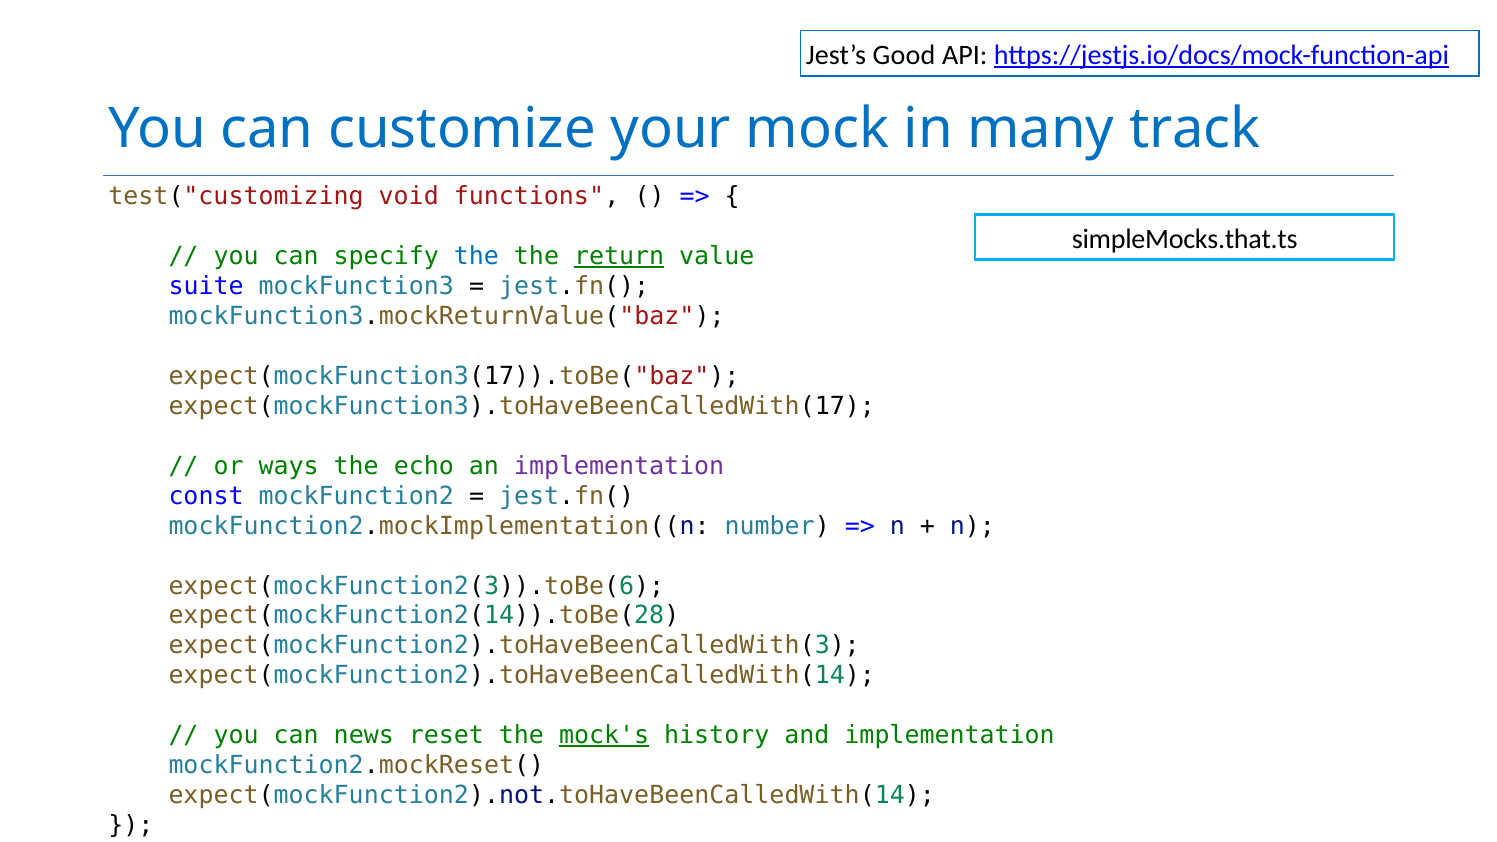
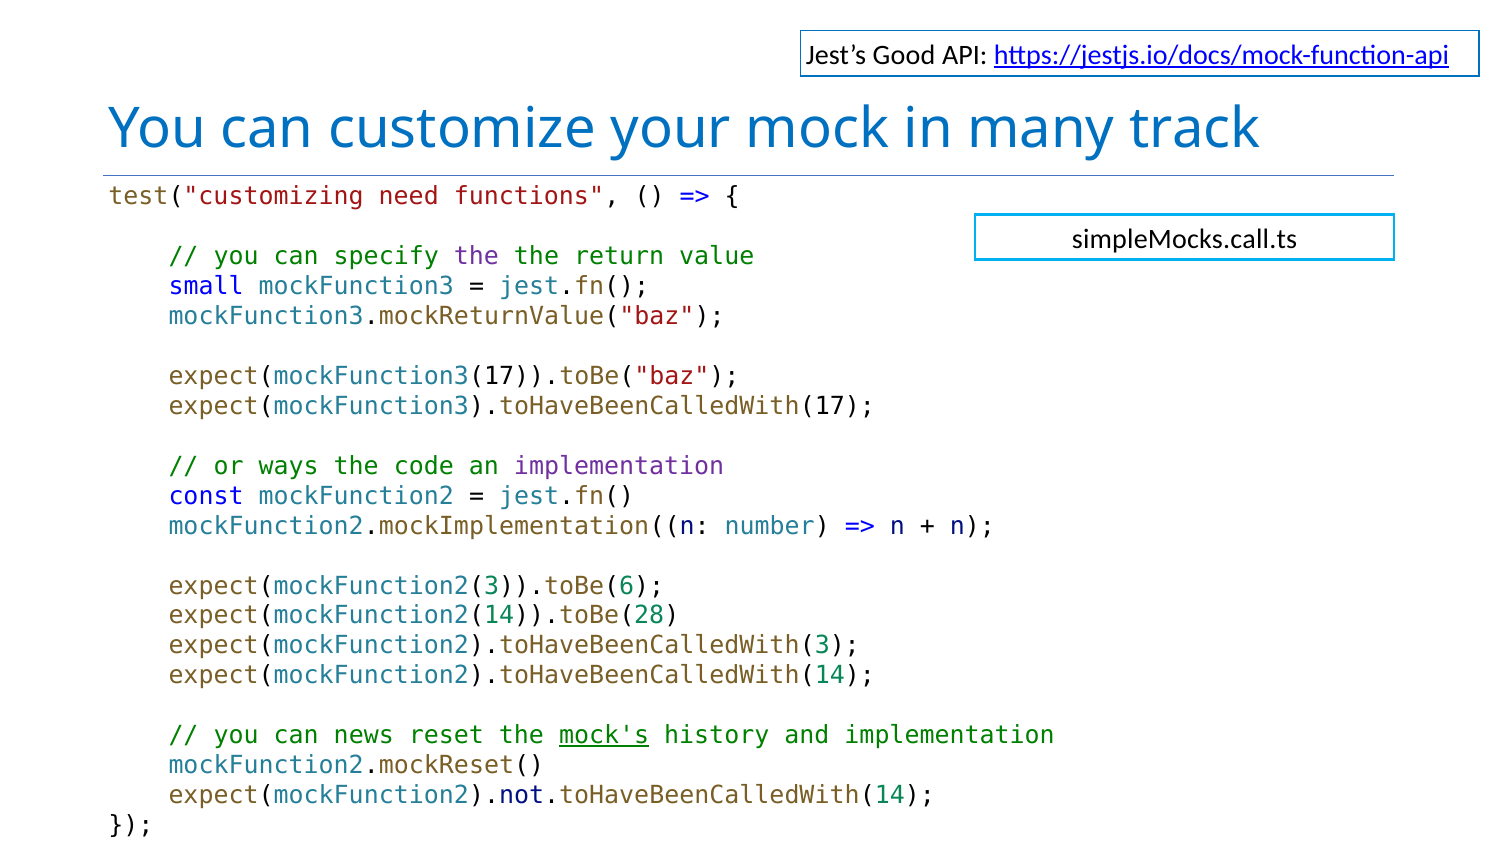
void: void -> need (409, 197)
simpleMocks.that.ts: simpleMocks.that.ts -> simpleMocks.call.ts (1184, 239)
the colour: blue -> purple (476, 256)
return underline: present -> none (619, 256)
suite: suite -> small (206, 286)
echo: echo -> code (424, 466)
